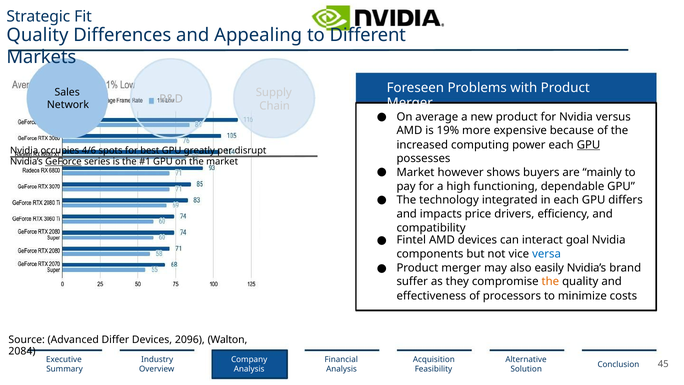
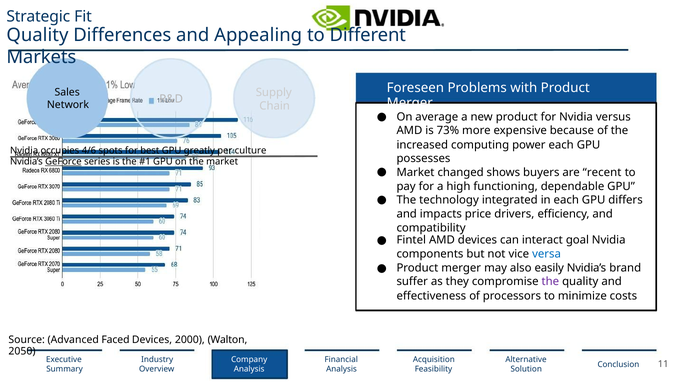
19%: 19% -> 73% (448, 131)
GPU underline: present -> none (589, 145)
disrupt: disrupt -> culture (251, 150)
however: however -> changed (461, 173)
mainly: mainly -> recent (602, 173)
the colour: orange -> purple (550, 282)
Diﬀer: Diﬀer -> Faced (115, 339)
2096: 2096 -> 2000 (190, 339)
2084: 2084 -> 2050 (22, 351)
45: 45 -> 11 (663, 364)
